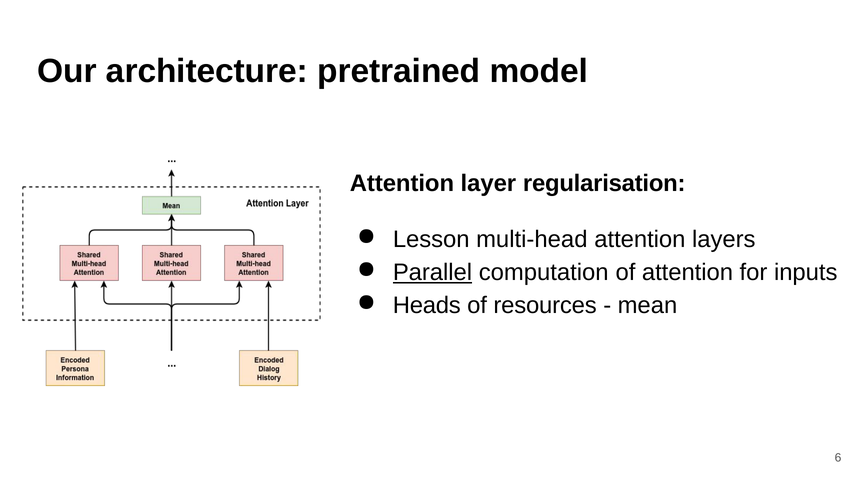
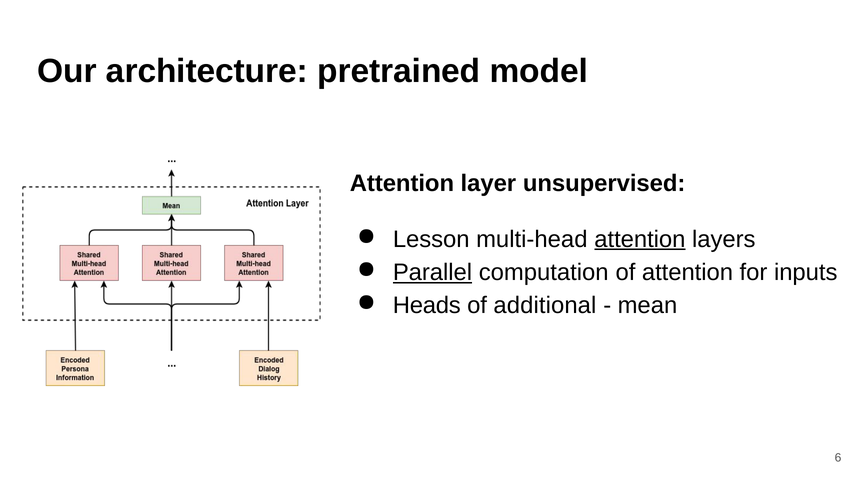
regularisation: regularisation -> unsupervised (604, 184)
attention underline: none -> present (640, 239)
resources: resources -> additional (545, 306)
